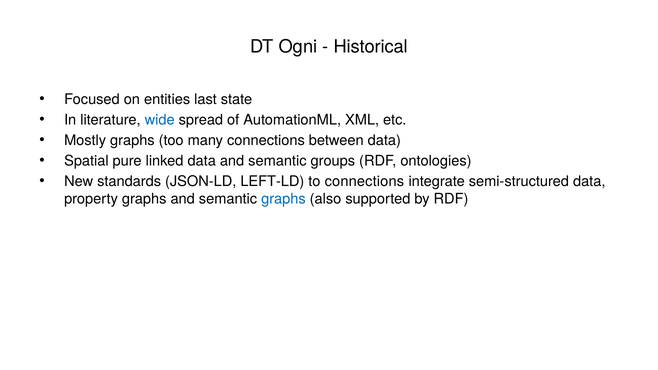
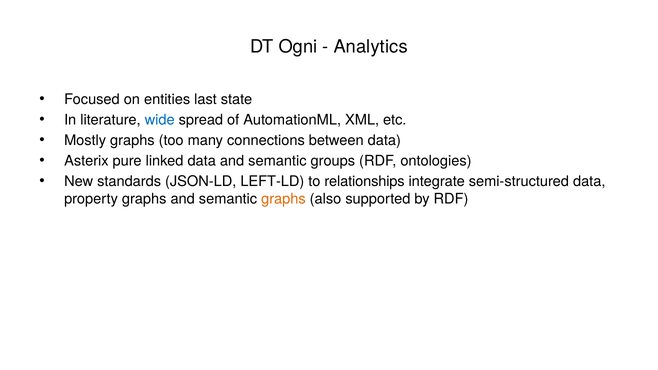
Historical: Historical -> Analytics (371, 47)
Spatial: Spatial -> Asterix (86, 161)
to connections: connections -> relationships (365, 181)
graphs colour: blue -> orange (283, 199)
